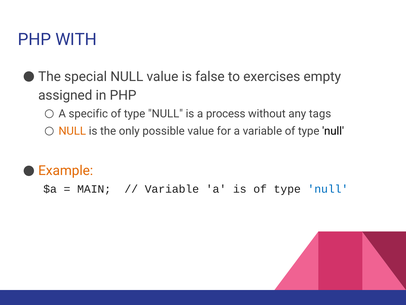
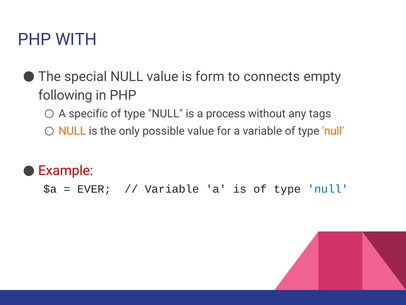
false: false -> form (210, 76)
exercises: exercises -> connects (272, 76)
assigned: assigned -> following (65, 95)
null colour: black -> orange (333, 131)
Example colour: orange -> red (66, 170)
MAIN: MAIN -> EVER (94, 189)
